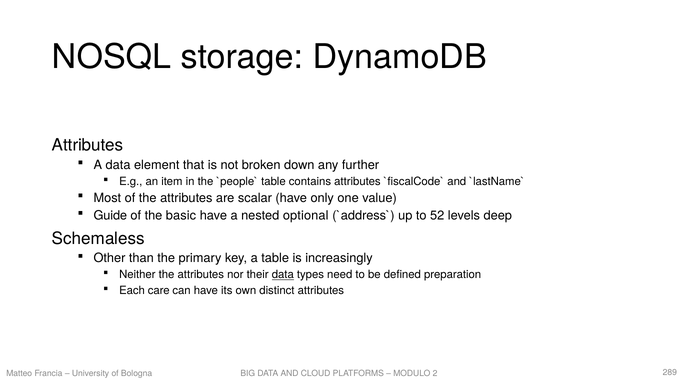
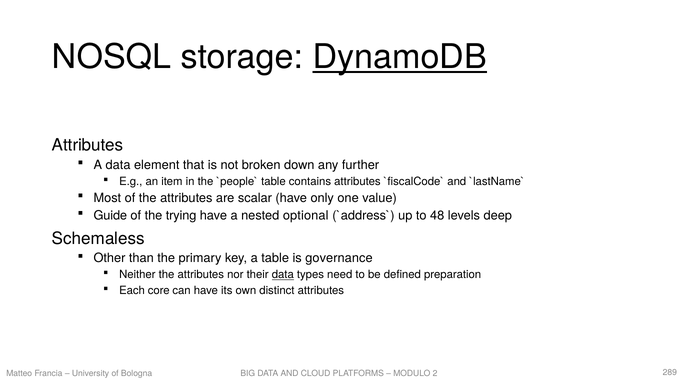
DynamoDB underline: none -> present (400, 57)
basic: basic -> trying (181, 216)
52: 52 -> 48 (437, 216)
increasingly: increasingly -> governance (339, 259)
care: care -> core (159, 291)
